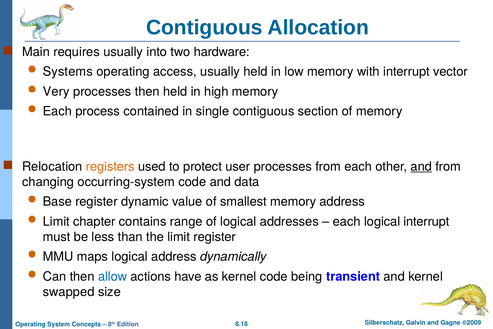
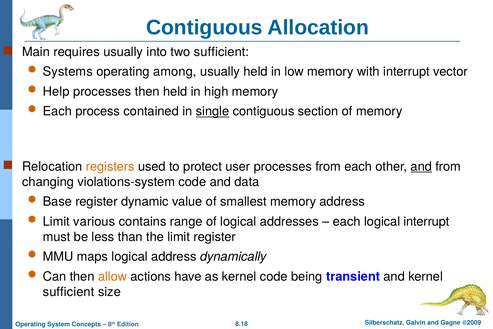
two hardware: hardware -> sufficient (222, 52)
access: access -> among (175, 72)
Very: Very -> Help (56, 91)
single underline: none -> present (213, 111)
occurring-system: occurring-system -> violations-system (126, 182)
chapter: chapter -> various (94, 221)
allow colour: blue -> orange (113, 276)
swapped: swapped -> sufficient (69, 292)
